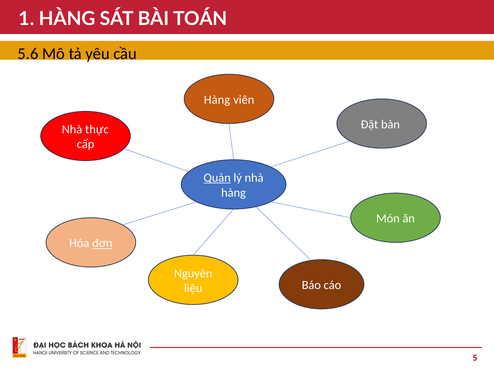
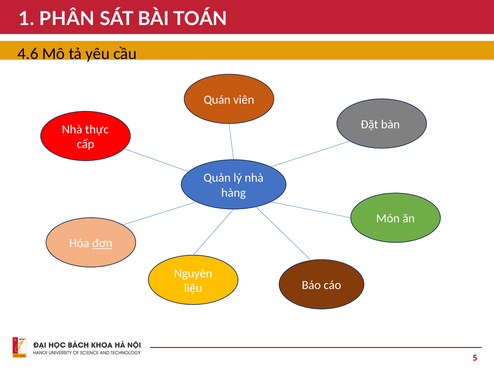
1 HÀNG: HÀNG -> PHÂN (67, 19)
5.6: 5.6 -> 4.6 (28, 54)
Hàng: Hàng -> Quán (217, 100)
Quản underline: present -> none (217, 178)
